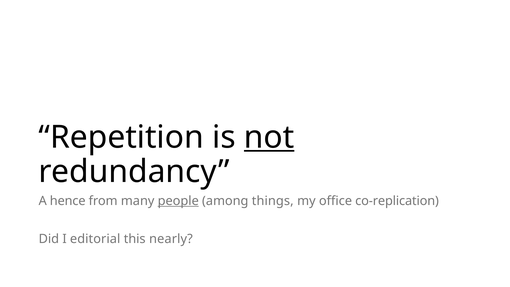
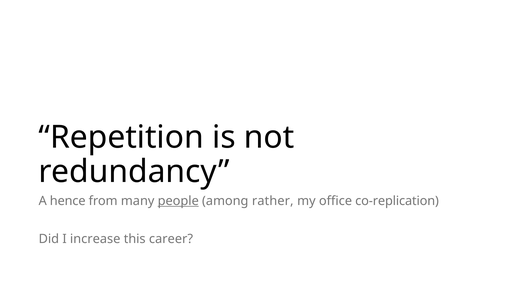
not underline: present -> none (269, 137)
things: things -> rather (273, 201)
editorial: editorial -> increase (95, 239)
nearly: nearly -> career (171, 239)
